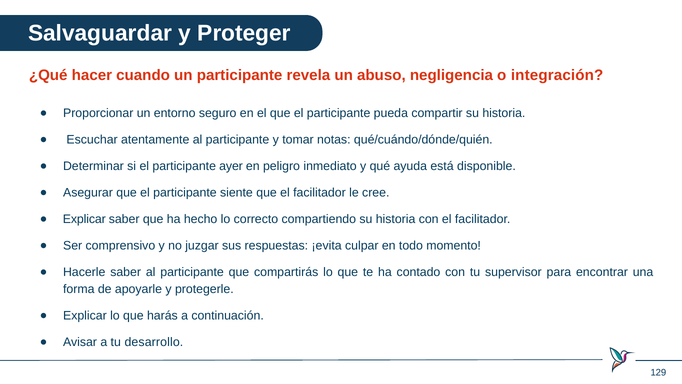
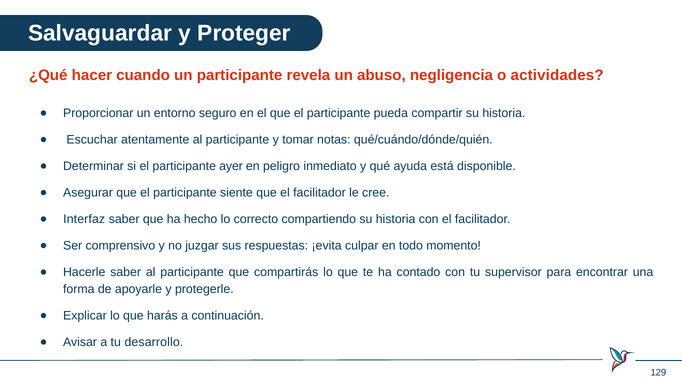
integración: integración -> actividades (557, 75)
Explicar: Explicar -> Interfaz (84, 219)
